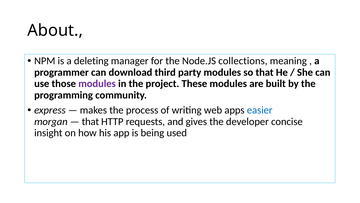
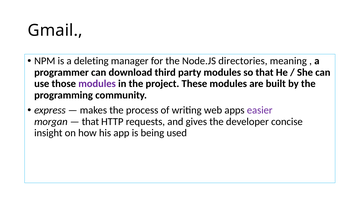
About: About -> Gmail (55, 30)
collections: collections -> directories (243, 61)
easier colour: blue -> purple (260, 110)
